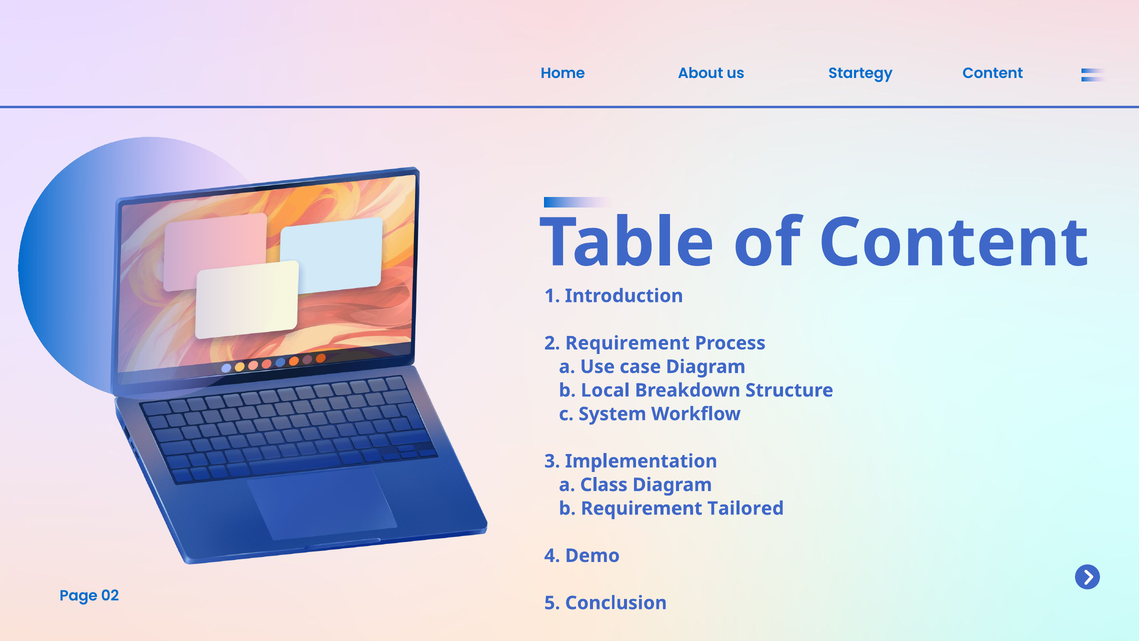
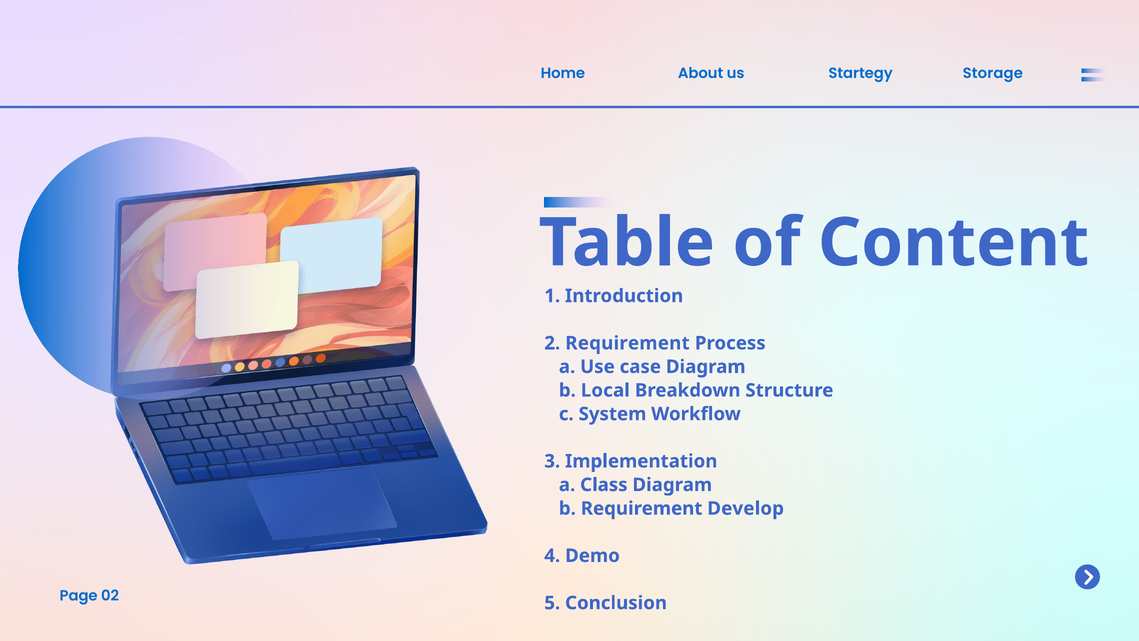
Startegy Content: Content -> Storage (993, 73)
Tailored: Tailored -> Develop (746, 508)
